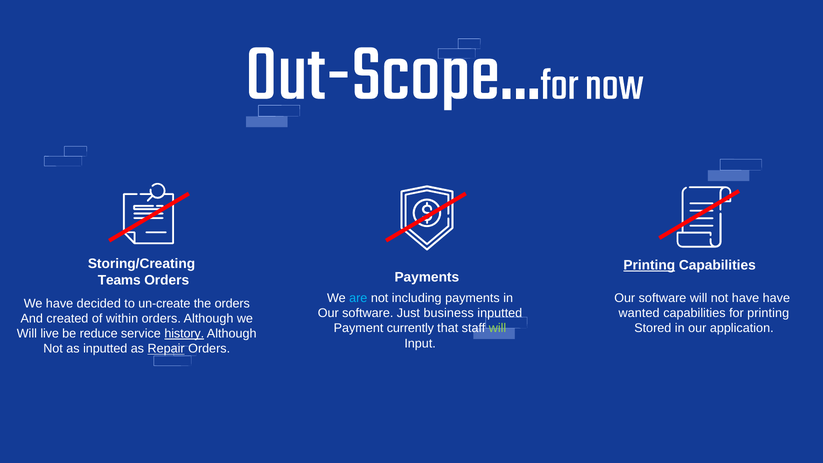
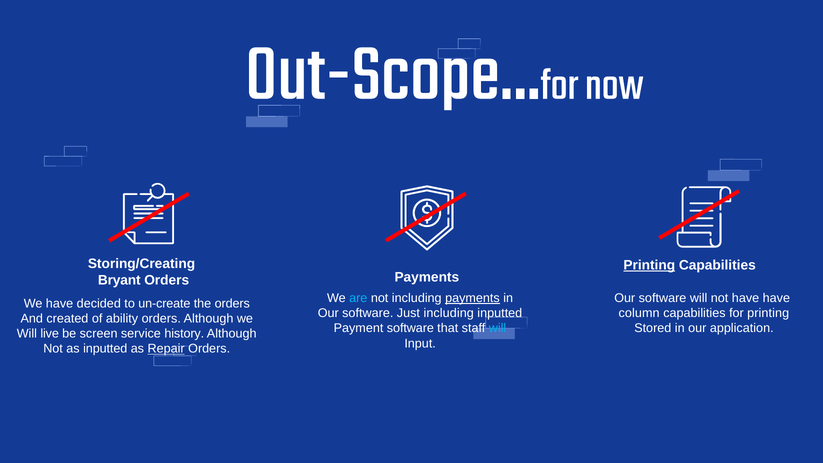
Teams: Teams -> Bryant (119, 280)
payments underline: none -> present (472, 298)
Just business: business -> including (449, 313)
wanted: wanted -> column (639, 313)
within: within -> ability (122, 319)
Payment currently: currently -> software (410, 328)
will colour: light green -> light blue (498, 328)
reduce: reduce -> screen (99, 334)
history underline: present -> none (184, 334)
